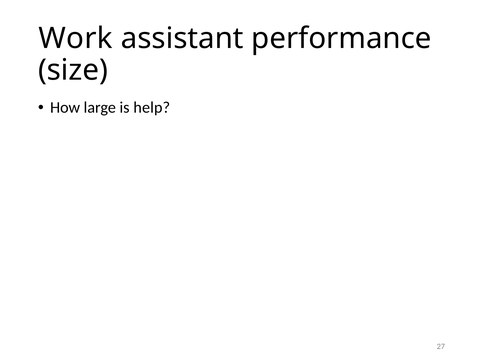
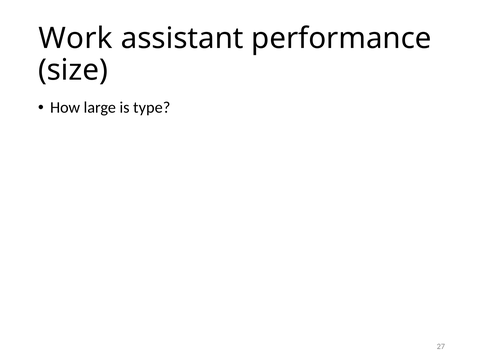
help: help -> type (152, 107)
